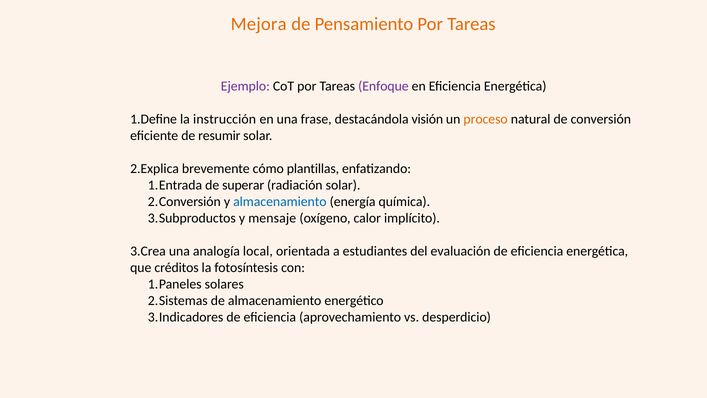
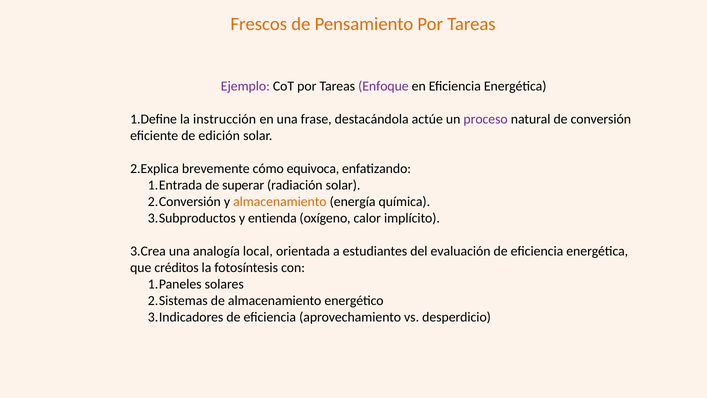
Mejora: Mejora -> Frescos (259, 24)
visión: visión -> actúe (427, 119)
proceso colour: orange -> purple (486, 119)
resumir: resumir -> edición (219, 136)
plantillas: plantillas -> equivoca (313, 169)
almacenamiento colour: blue -> orange (280, 202)
mensaje: mensaje -> entienda (272, 218)
